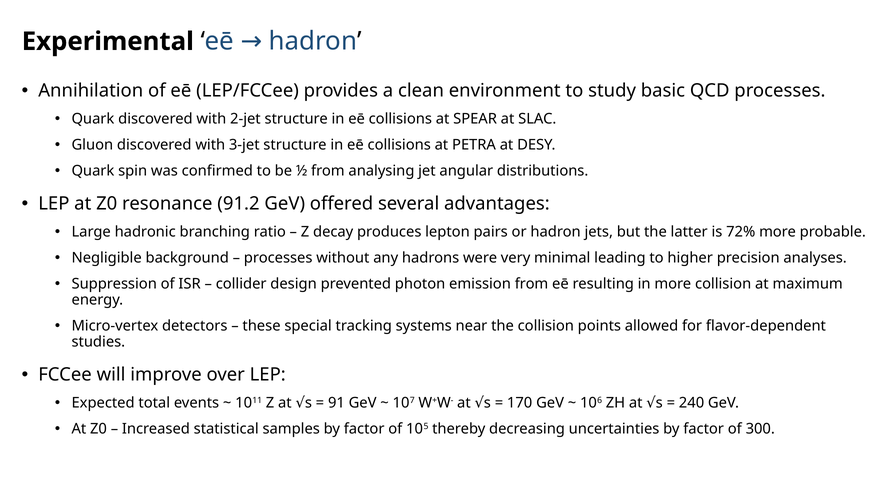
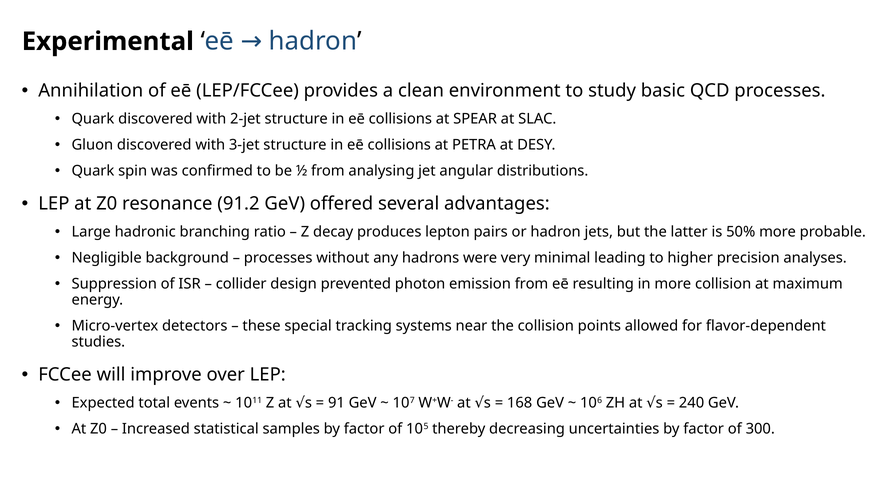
72%: 72% -> 50% (741, 232)
170: 170 -> 168 (520, 403)
